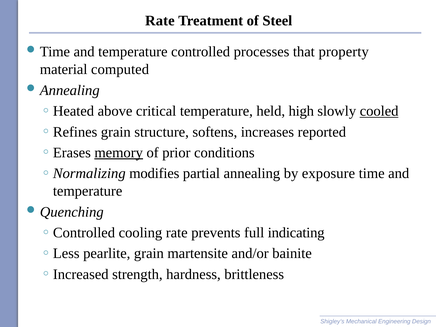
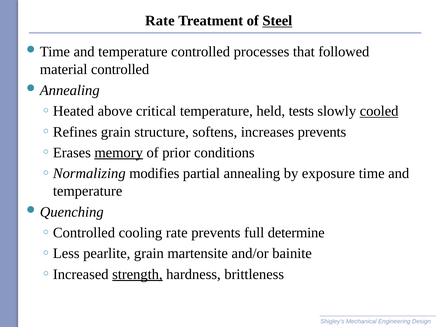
Steel underline: none -> present (277, 21)
property: property -> followed (344, 52)
material computed: computed -> controlled (120, 69)
high: high -> tests (301, 111)
increases reported: reported -> prevents (322, 132)
indicating: indicating -> determine (296, 233)
strength underline: none -> present (137, 274)
